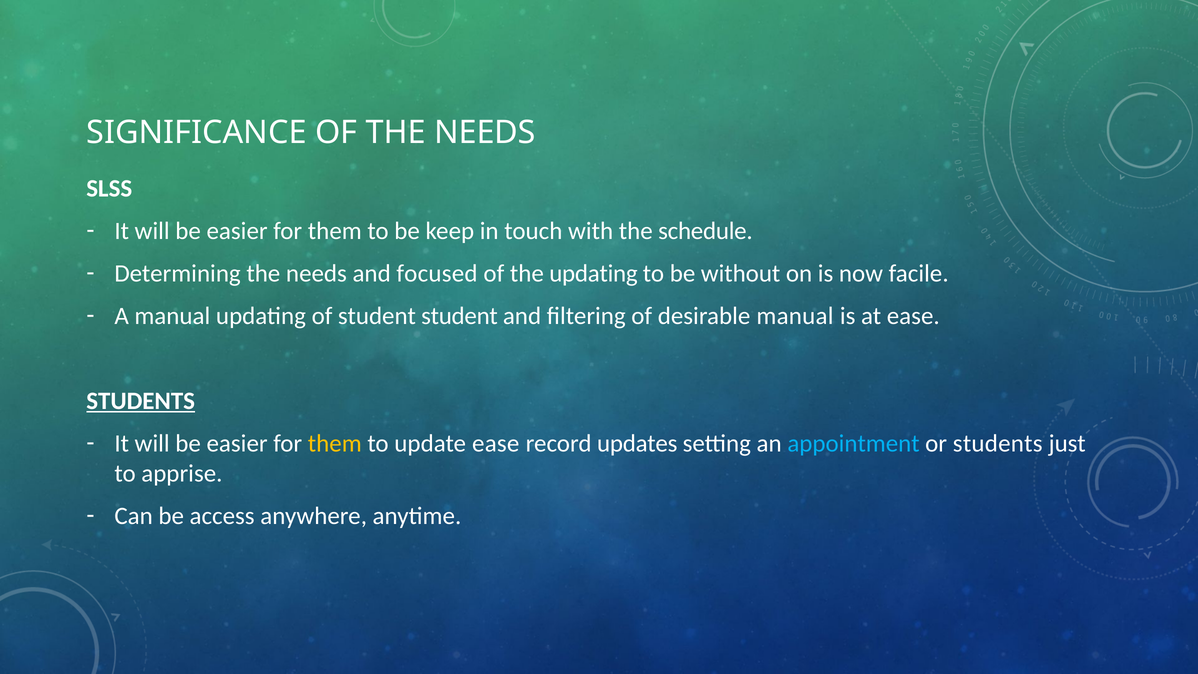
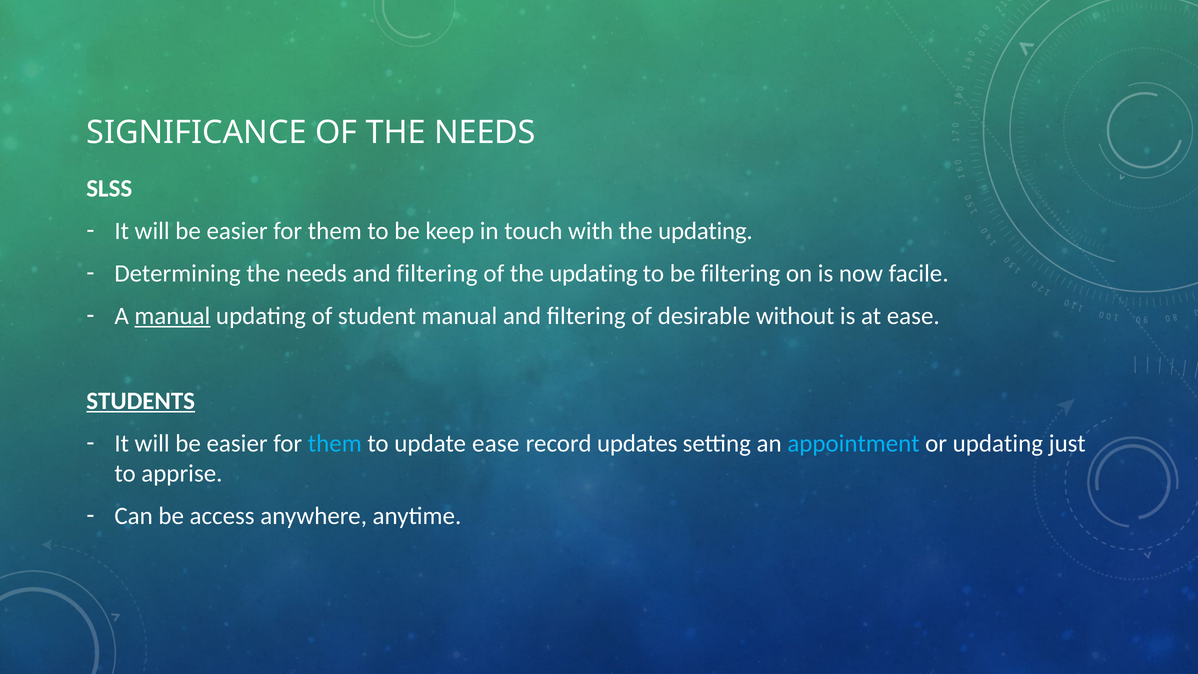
with the schedule: schedule -> updating (705, 231)
needs and focused: focused -> filtering (437, 274)
be without: without -> filtering (741, 274)
manual underline: none -> present (172, 316)
student student: student -> manual (459, 316)
desirable manual: manual -> without (795, 316)
them colour: yellow -> light blue (335, 443)
or students: students -> updating (998, 443)
